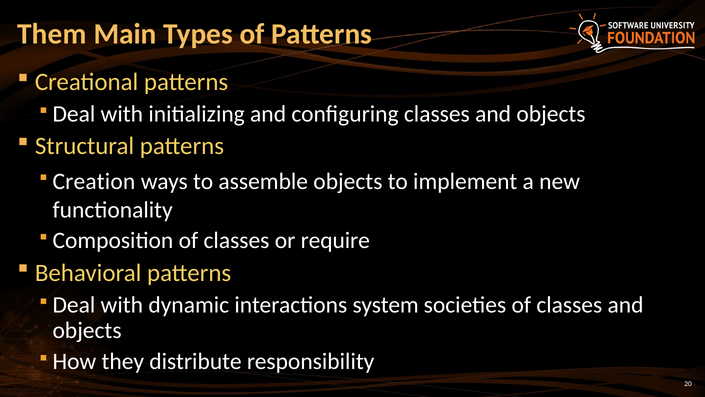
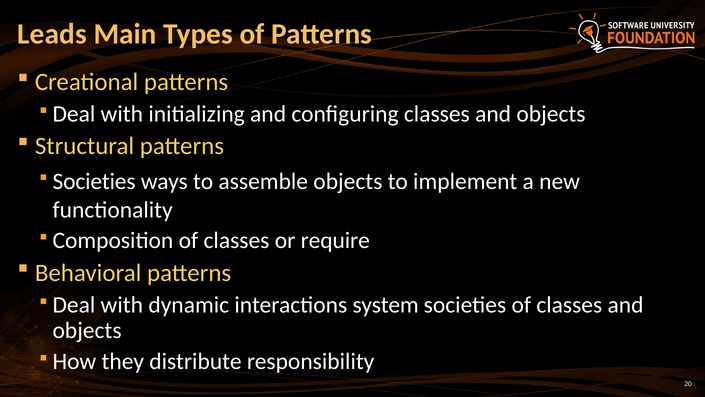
Them: Them -> Leads (52, 34)
Creation: Creation -> Societies (94, 181)
